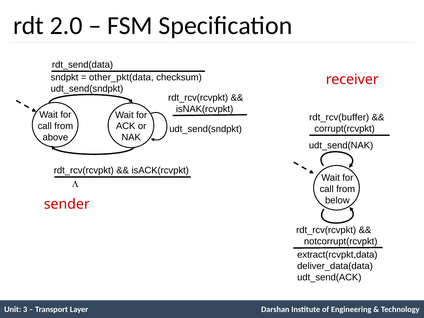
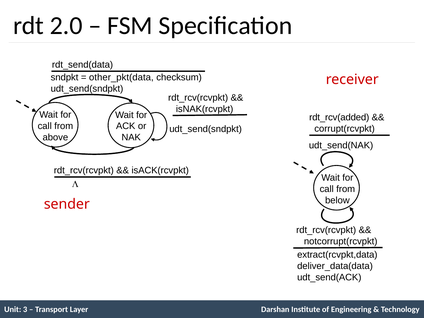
rdt_rcv(buffer: rdt_rcv(buffer -> rdt_rcv(added (339, 117)
